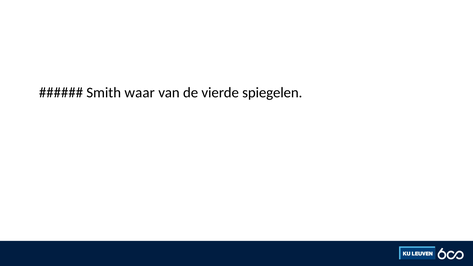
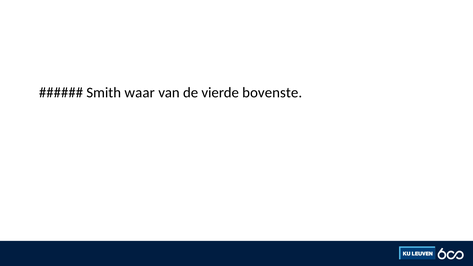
spiegelen: spiegelen -> bovenste (272, 93)
